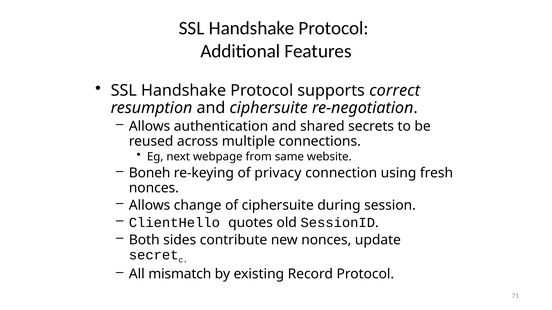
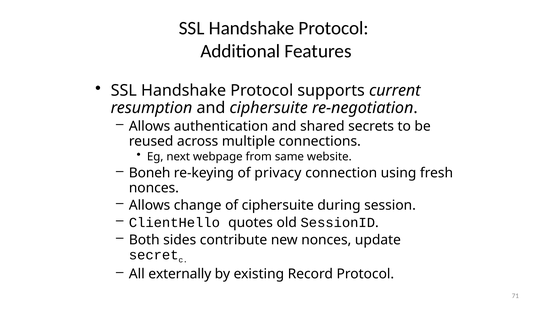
correct: correct -> current (395, 91)
mismatch: mismatch -> externally (180, 274)
